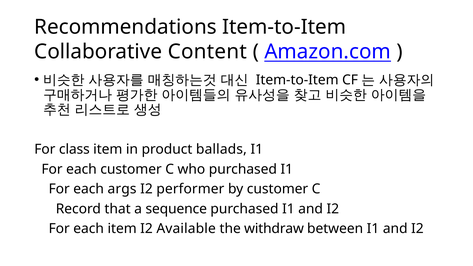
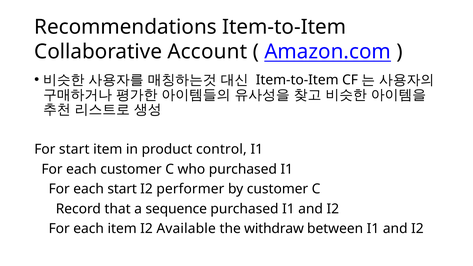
Content: Content -> Account (207, 52)
For class: class -> start (74, 149)
ballads: ballads -> control (221, 149)
each args: args -> start (122, 189)
